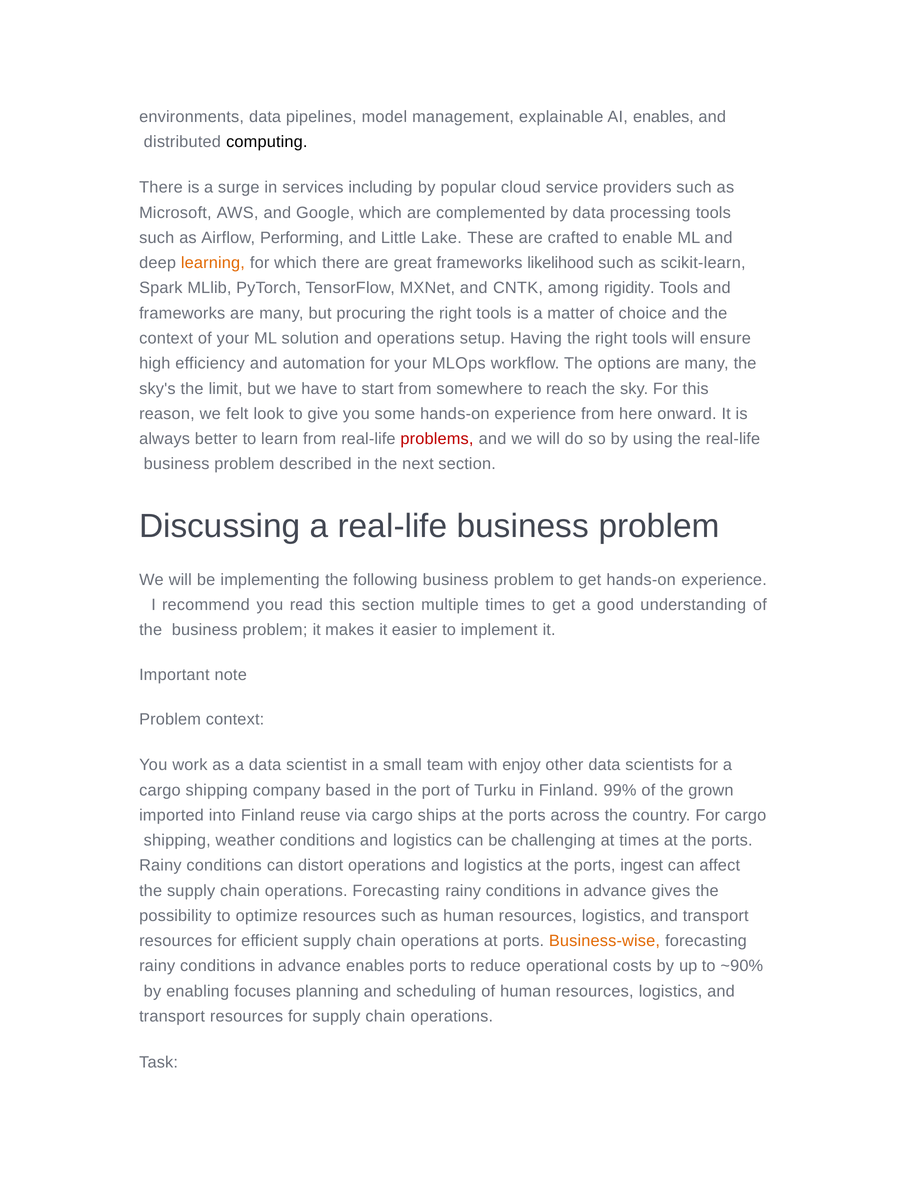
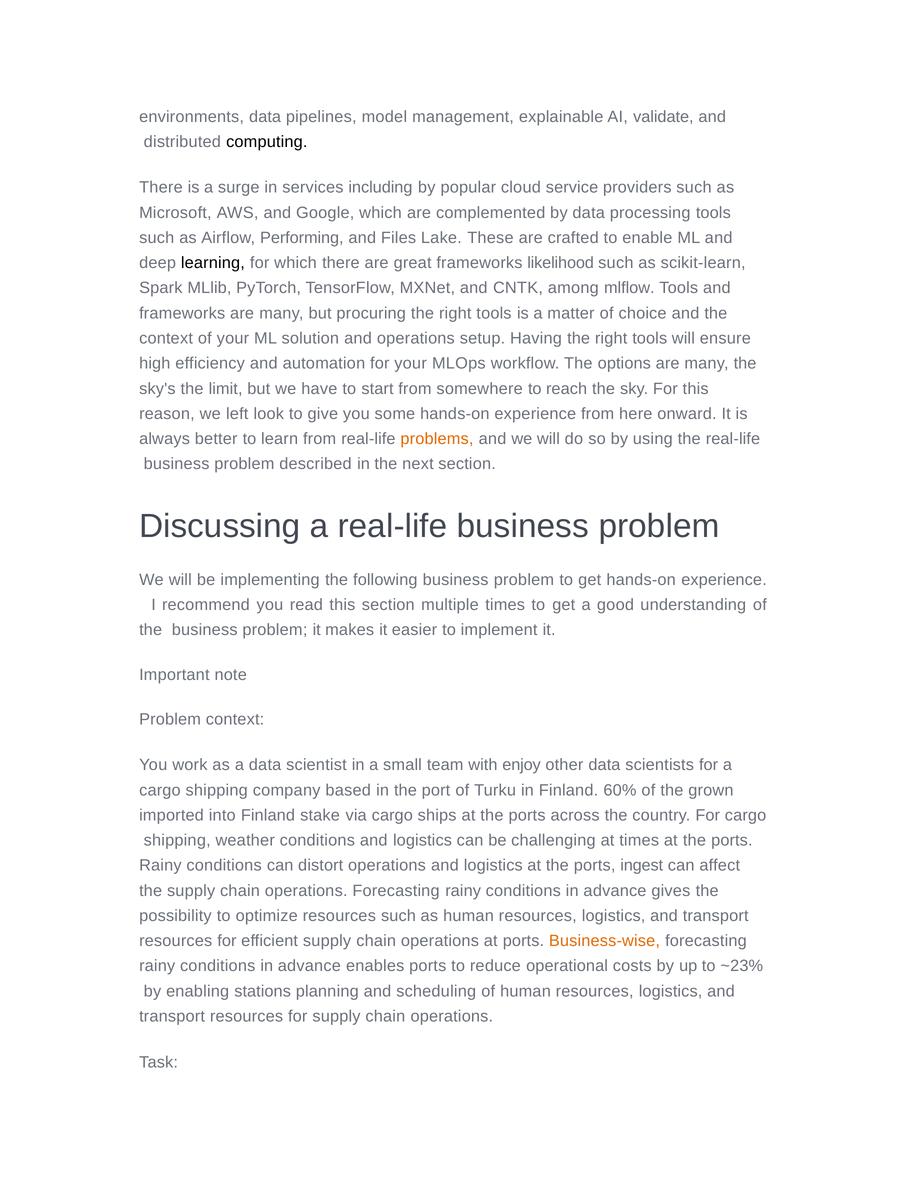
AI enables: enables -> validate (663, 117)
Little: Little -> Files (399, 238)
learning colour: orange -> black (213, 263)
rigidity: rigidity -> mlflow (629, 288)
felt: felt -> left (237, 414)
problems colour: red -> orange (437, 439)
99%: 99% -> 60% (620, 790)
reuse: reuse -> stake (320, 815)
~90%: ~90% -> ~23% (742, 966)
focuses: focuses -> stations (263, 991)
